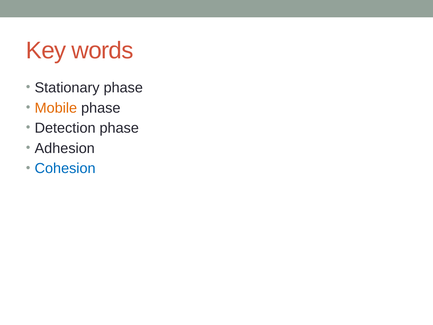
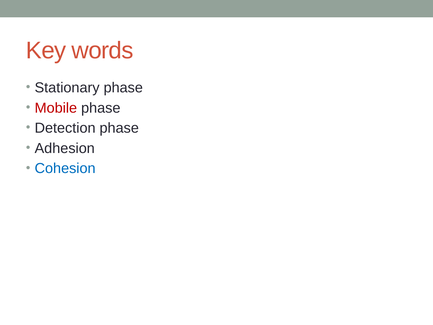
Mobile colour: orange -> red (56, 108)
